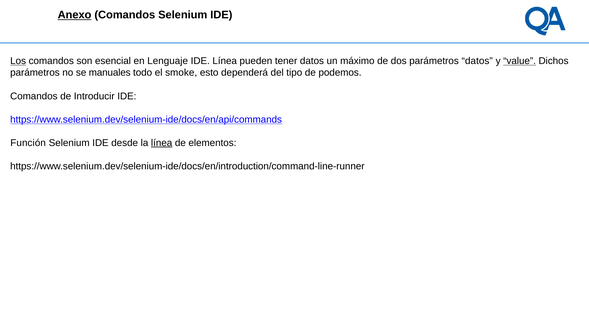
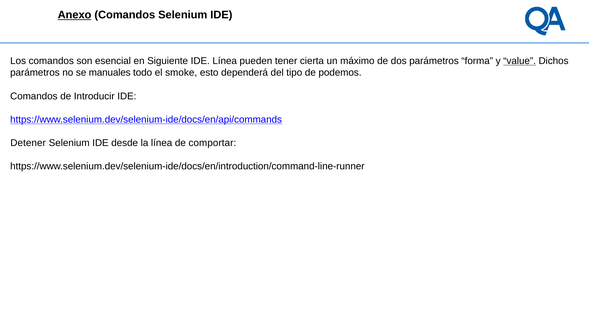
Los underline: present -> none (18, 61)
Lenguaje: Lenguaje -> Siguiente (168, 61)
tener datos: datos -> cierta (312, 61)
parámetros datos: datos -> forma (477, 61)
Función: Función -> Detener (28, 143)
línea underline: present -> none (162, 143)
elementos: elementos -> comportar (212, 143)
